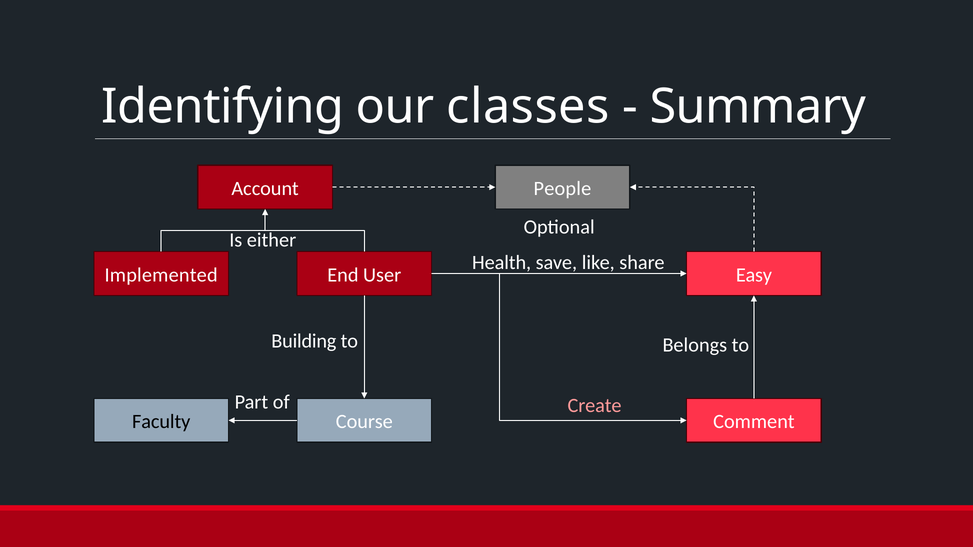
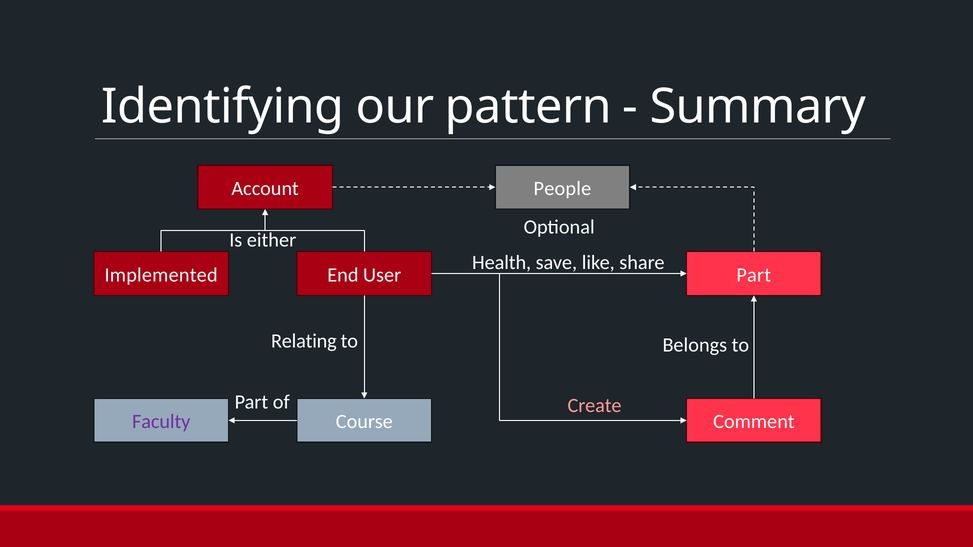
classes: classes -> pattern (528, 107)
Easy: Easy -> Part (754, 275)
Building: Building -> Relating (304, 341)
Faculty colour: black -> purple (161, 422)
